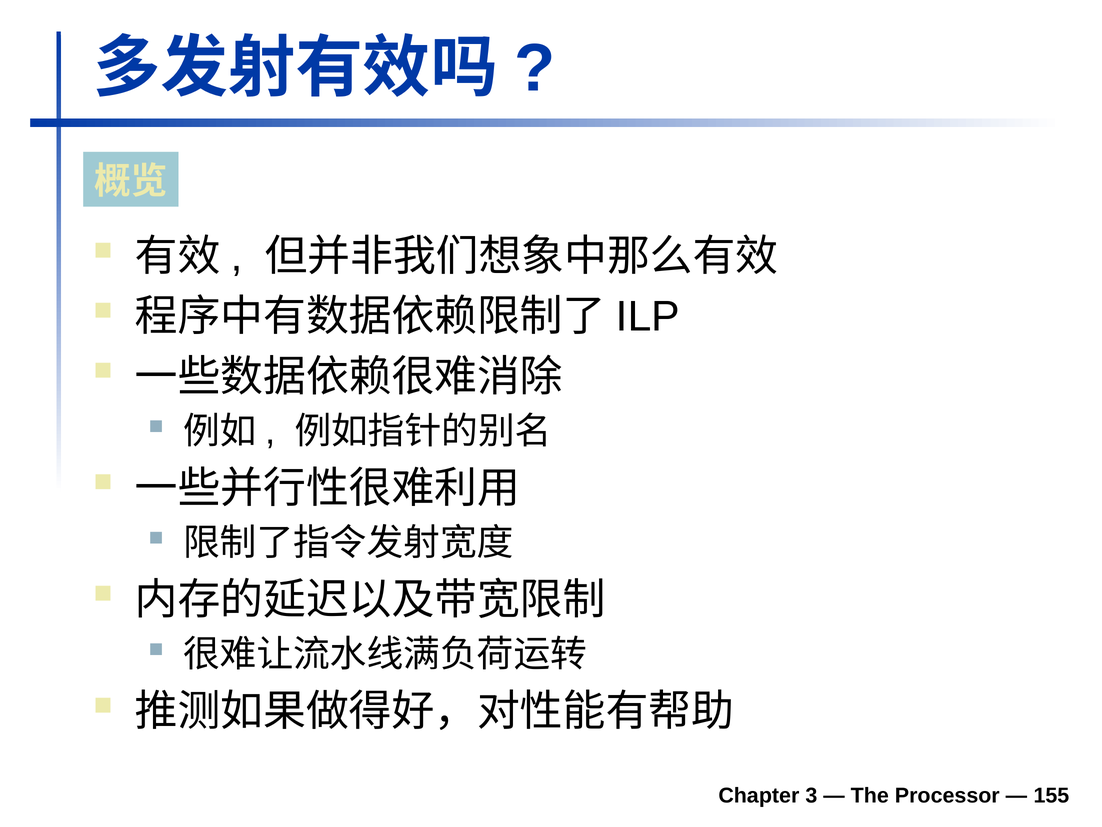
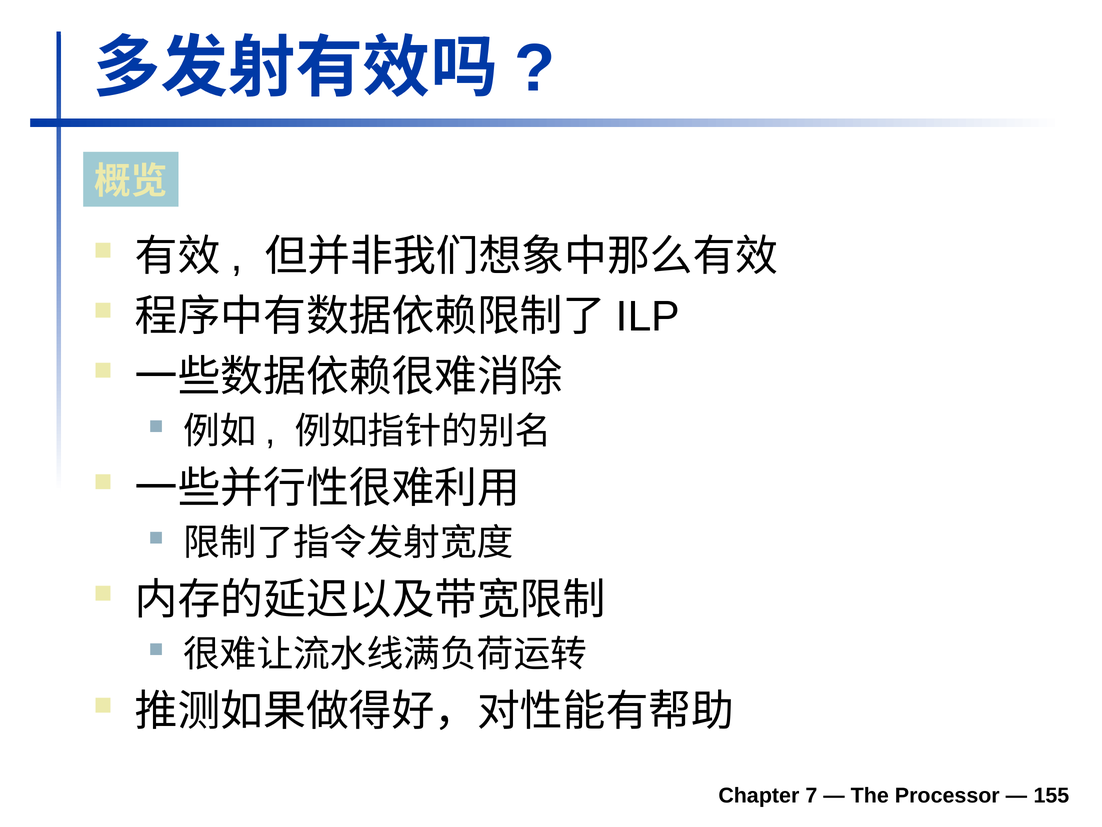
3: 3 -> 7 (811, 795)
